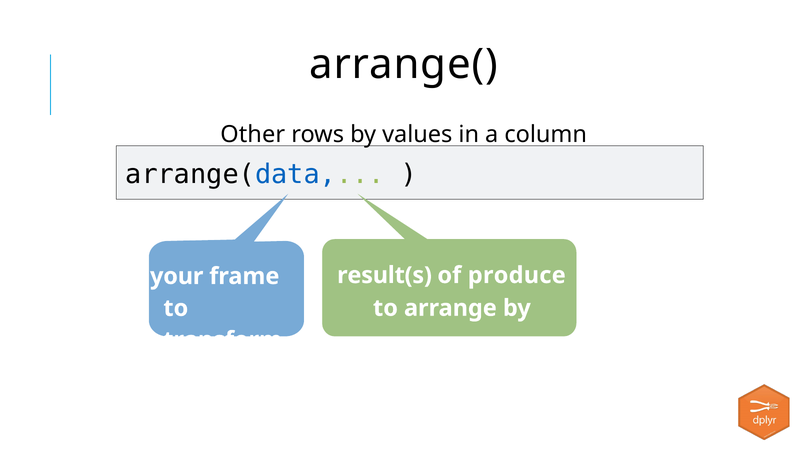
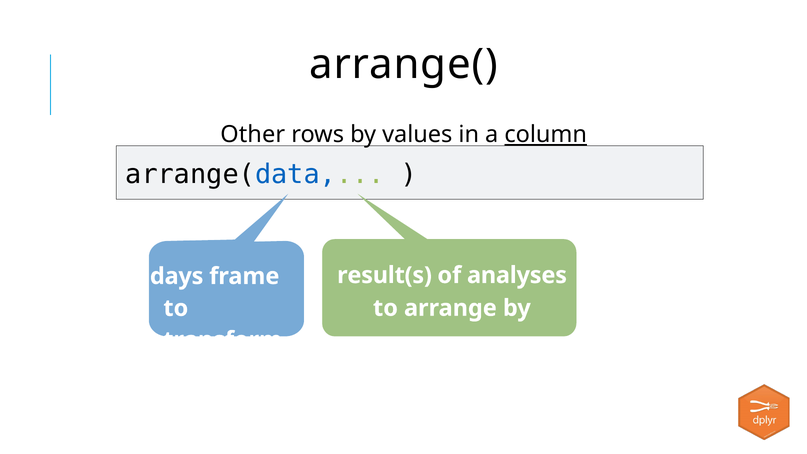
column underline: none -> present (546, 135)
produce: produce -> analyses (517, 275)
your: your -> days (177, 276)
